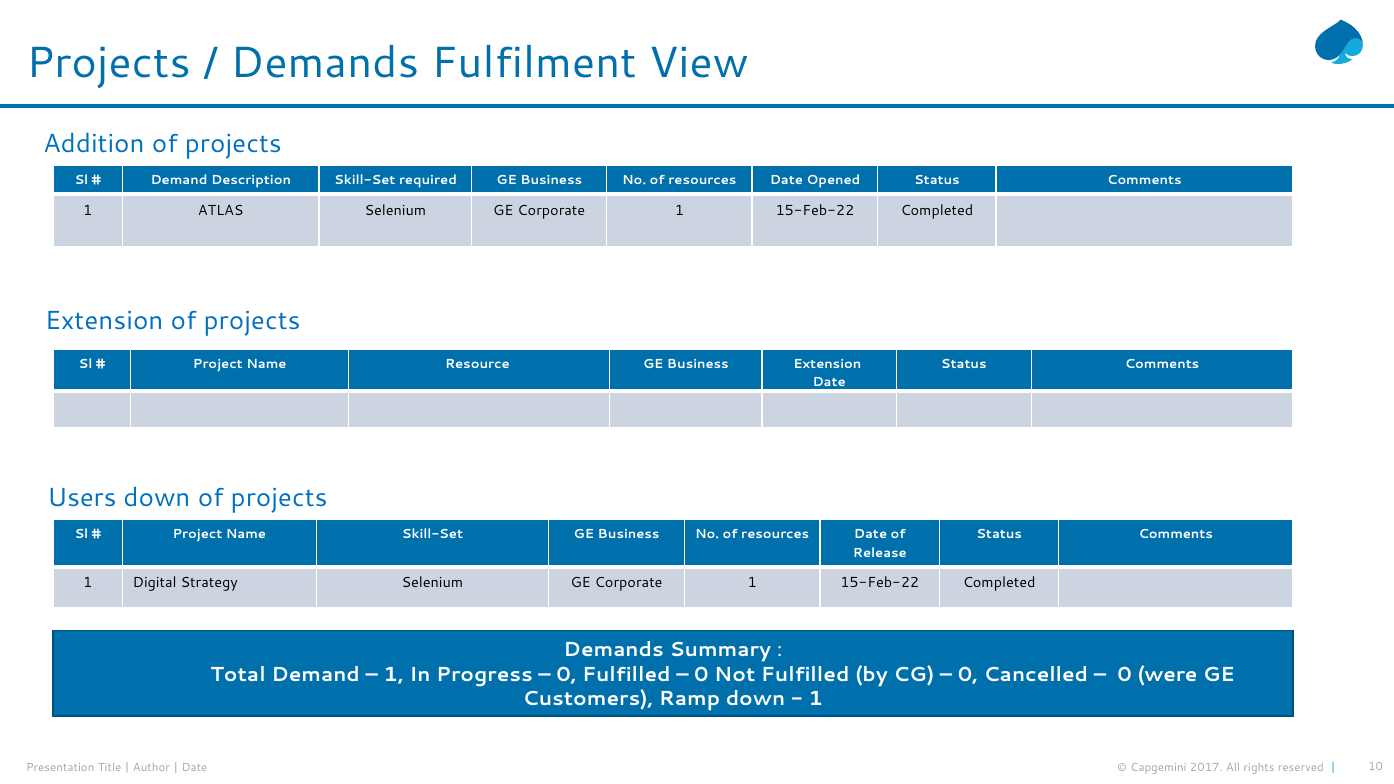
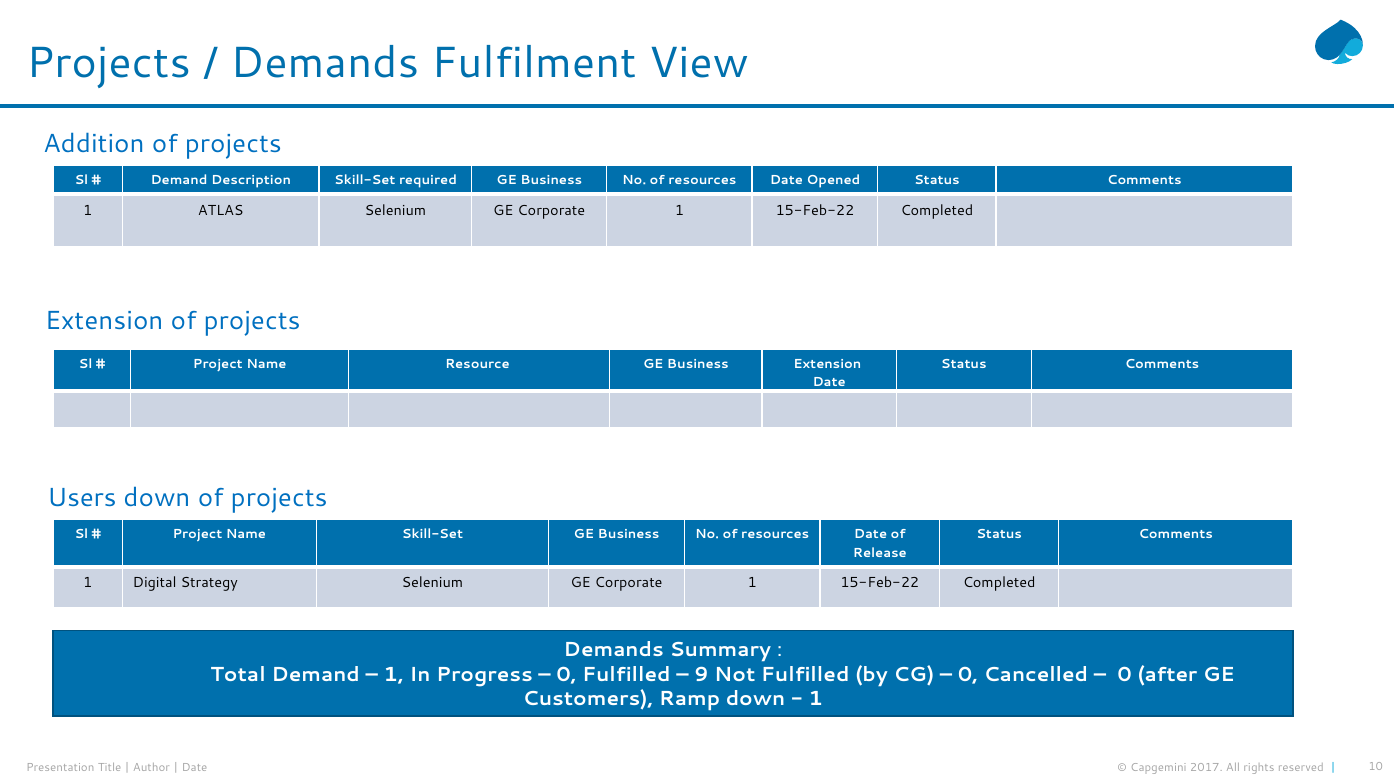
0: 0 -> 9 (701, 675)
were: were -> after (1167, 675)
